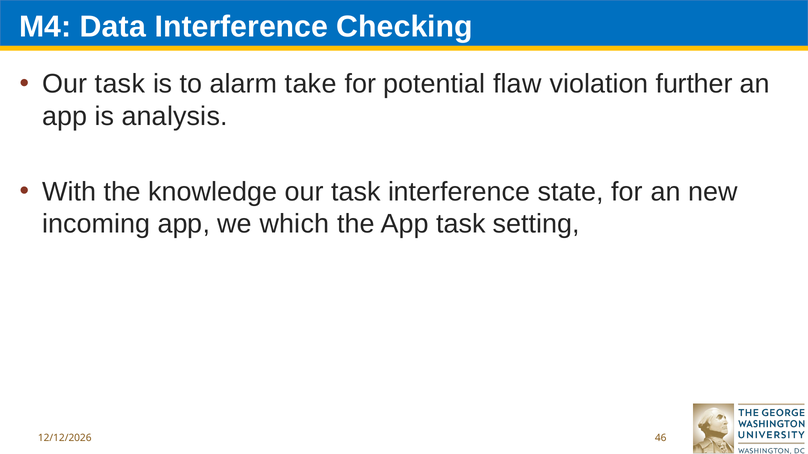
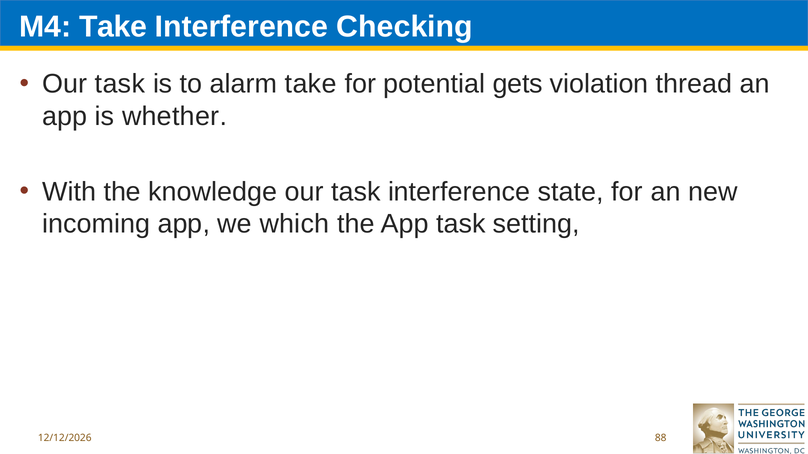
M4 Data: Data -> Take (113, 27)
flaw: flaw -> gets (518, 84)
further: further -> thread (694, 84)
analysis: analysis -> whether (175, 116)
46: 46 -> 88 (661, 438)
